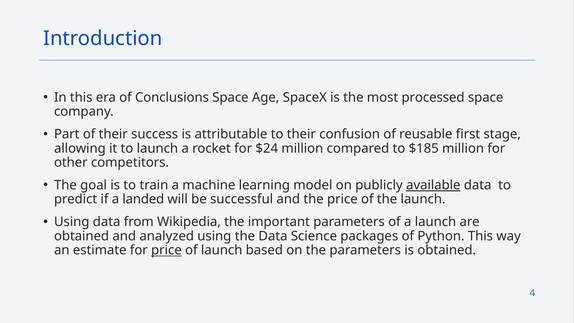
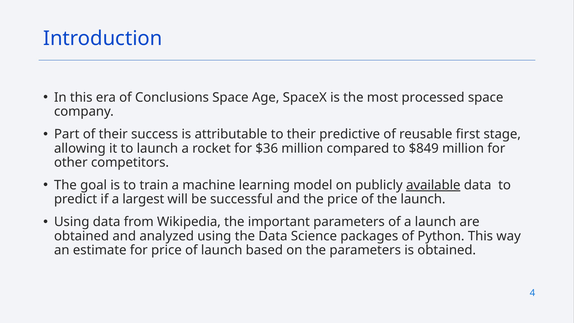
confusion: confusion -> predictive (350, 134)
$24: $24 -> $36 (267, 148)
$185: $185 -> $849 (424, 148)
landed: landed -> largest (143, 199)
price underline: present -> none (166, 250)
